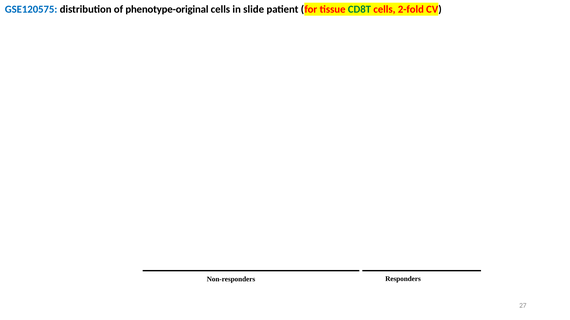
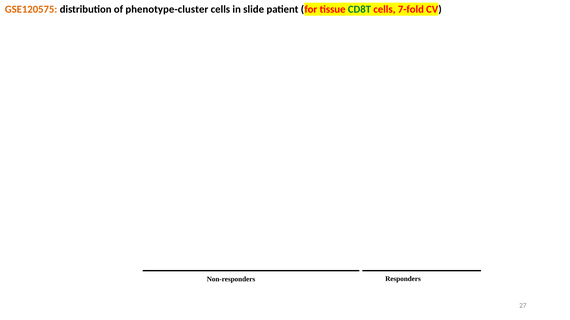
GSE120575 colour: blue -> orange (31, 9)
phenotype-original: phenotype-original -> phenotype-cluster (167, 9)
2-fold: 2-fold -> 7-fold (411, 9)
